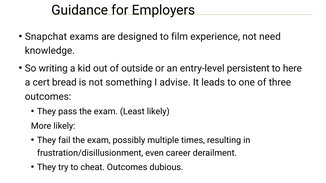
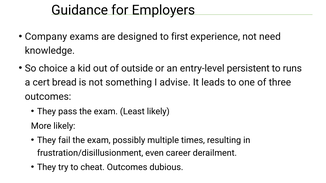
Snapchat: Snapchat -> Company (46, 37)
film: film -> first (180, 37)
writing: writing -> choice (53, 68)
here: here -> runs (292, 68)
